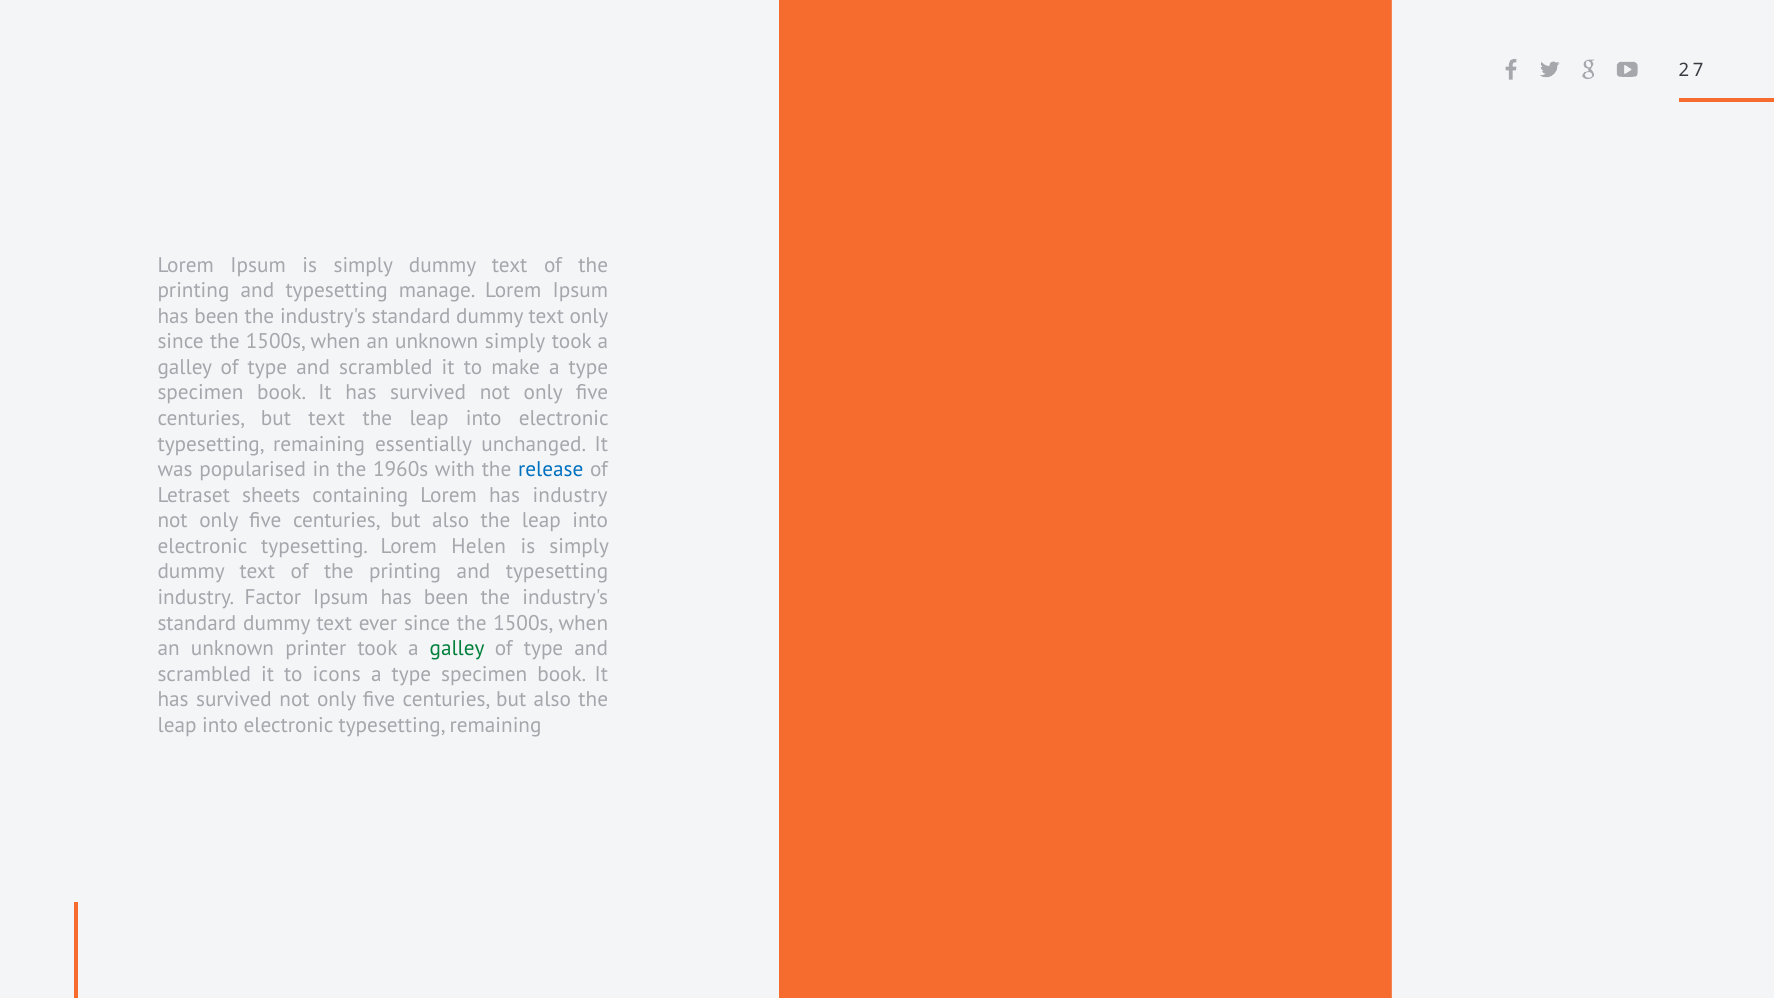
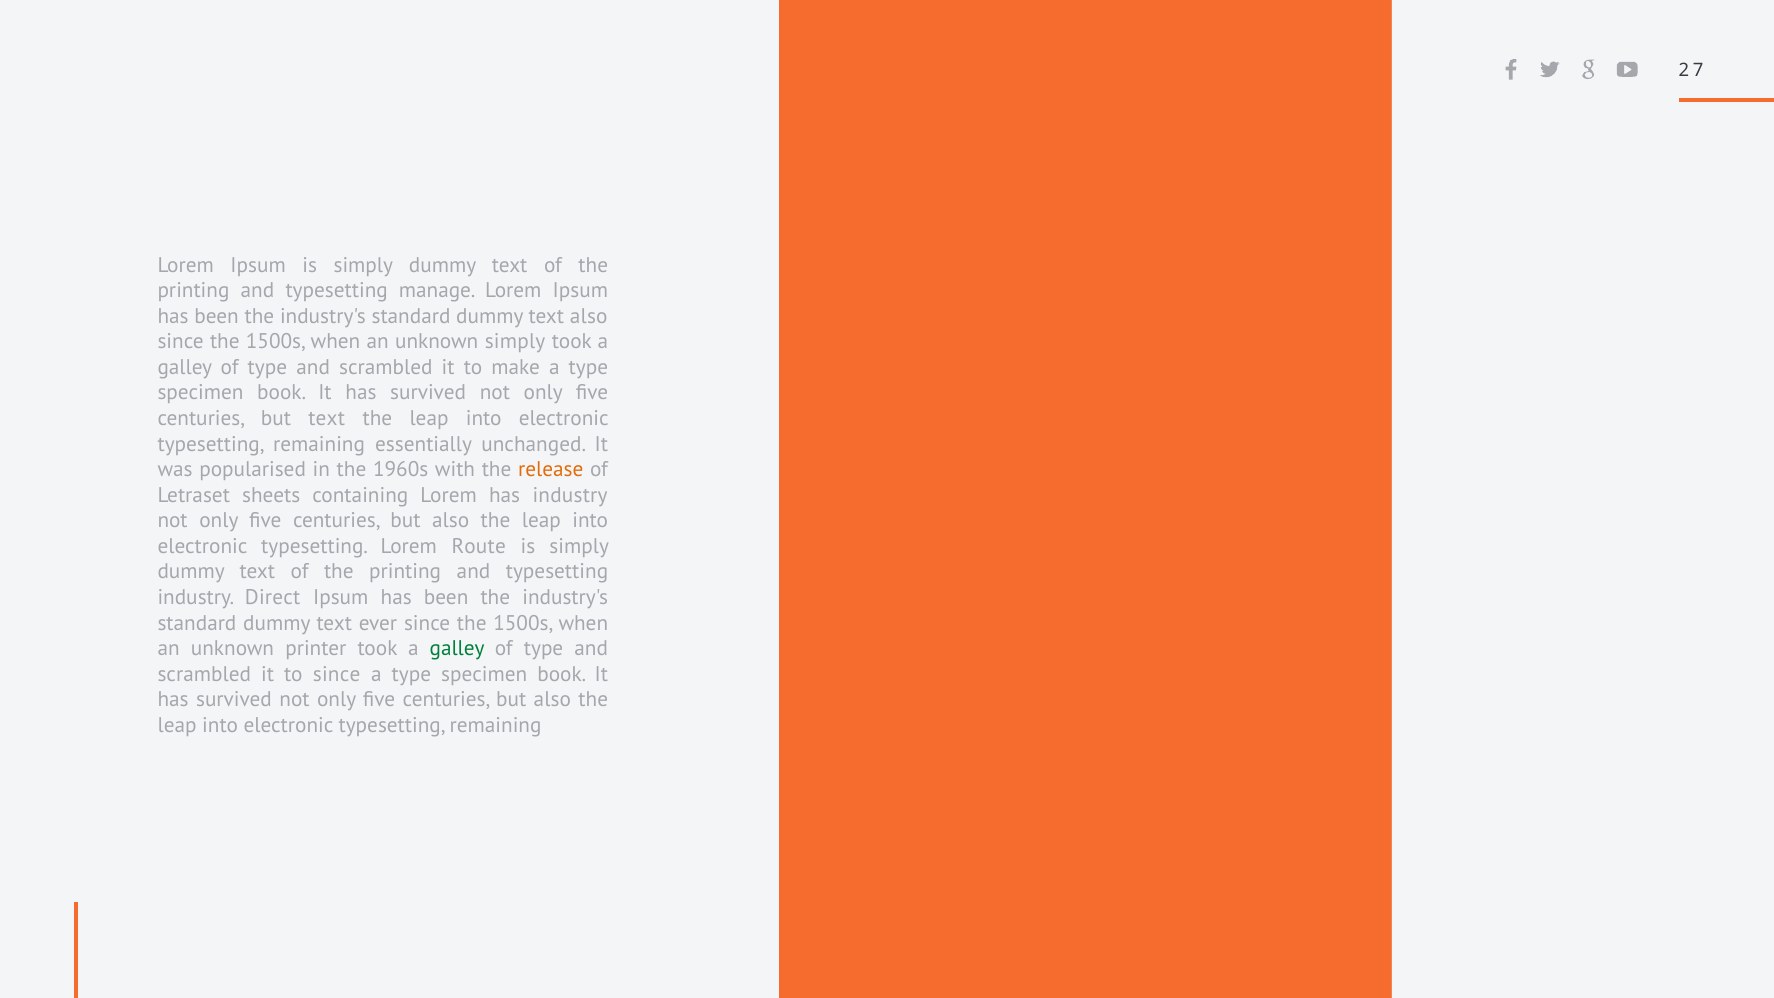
text only: only -> also (589, 316)
release colour: blue -> orange (551, 470)
Helen: Helen -> Route (479, 546)
Factor: Factor -> Direct (273, 597)
to icons: icons -> since (337, 674)
